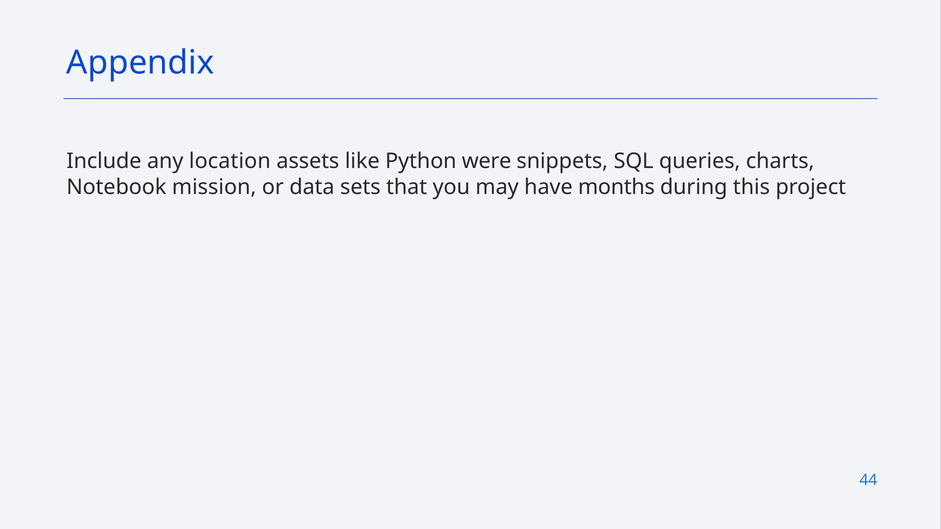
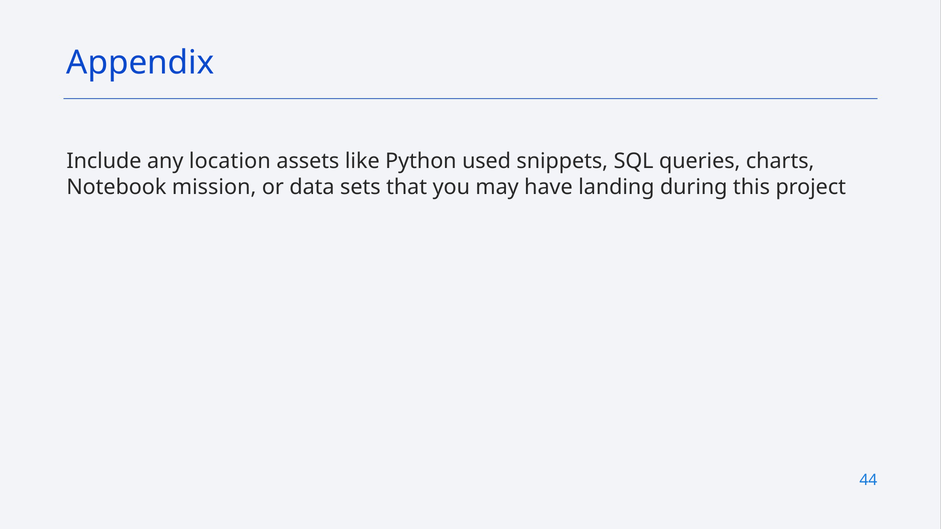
were: were -> used (487, 161)
months: months -> landing (616, 187)
